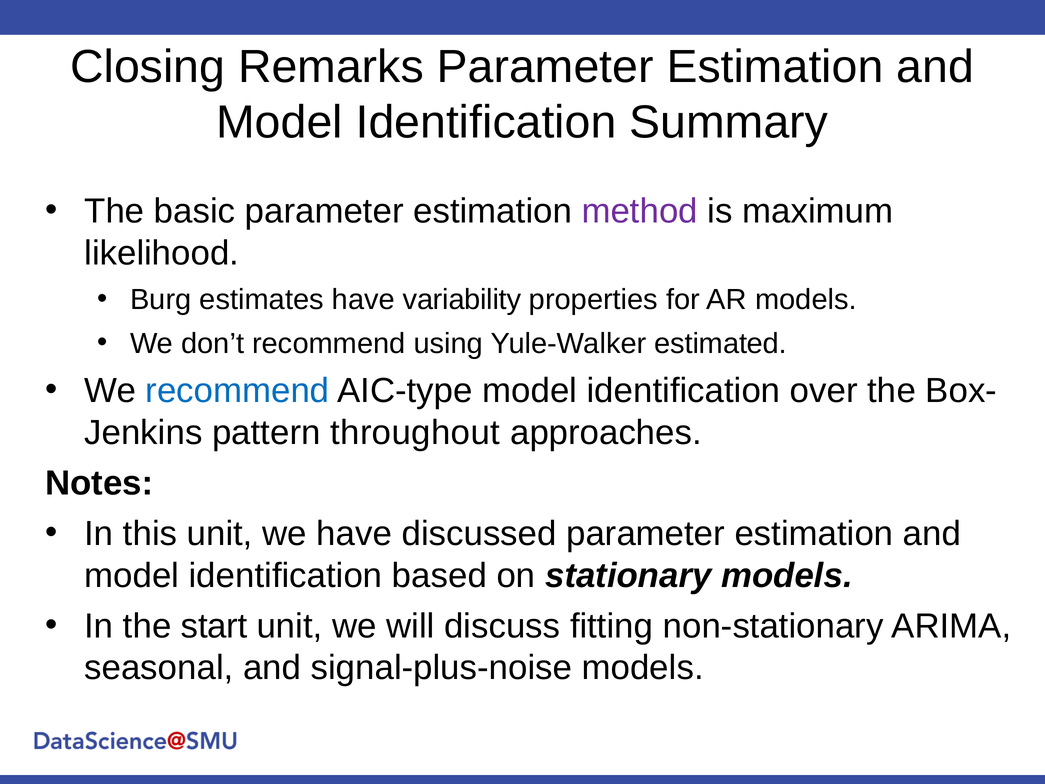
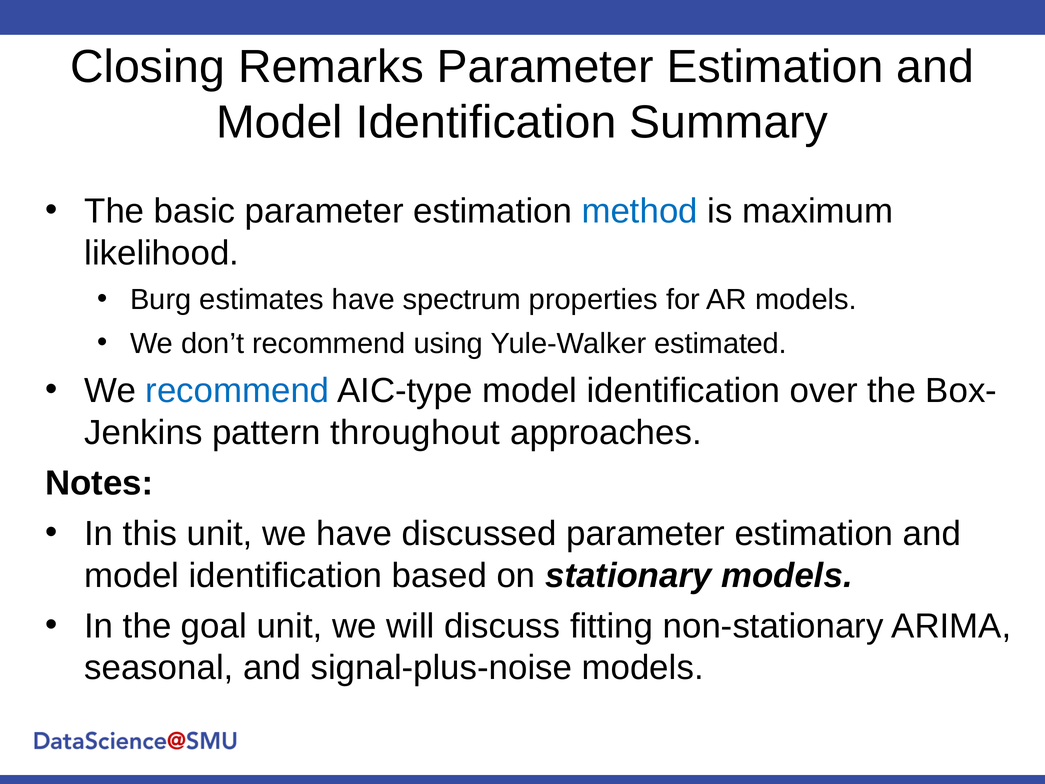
method colour: purple -> blue (640, 211)
variability: variability -> spectrum (462, 300)
start: start -> goal (214, 626)
